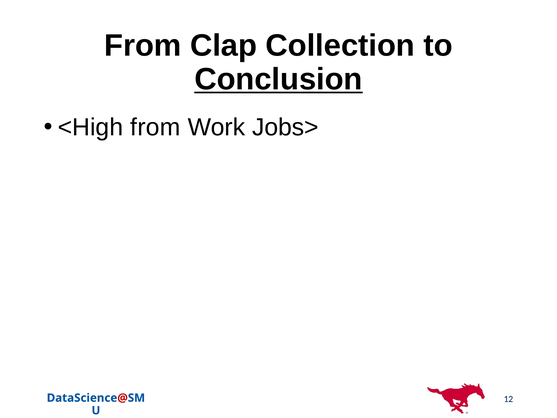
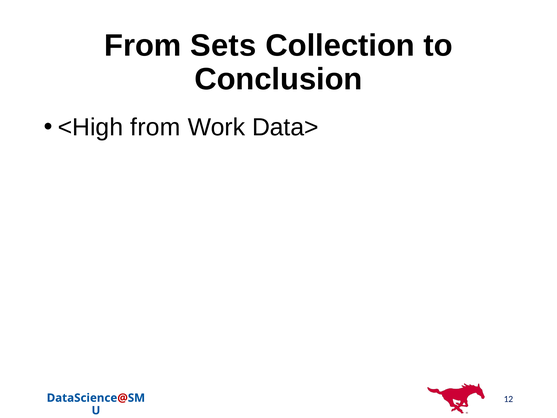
Clap: Clap -> Sets (223, 46)
Conclusion underline: present -> none (278, 79)
Jobs>: Jobs> -> Data> (285, 127)
